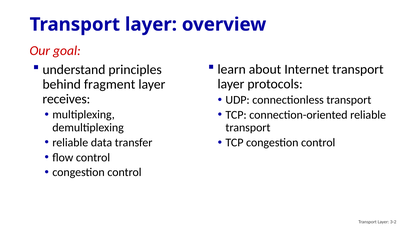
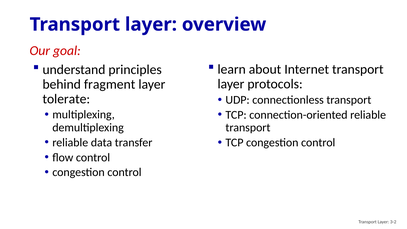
receives: receives -> tolerate (66, 99)
